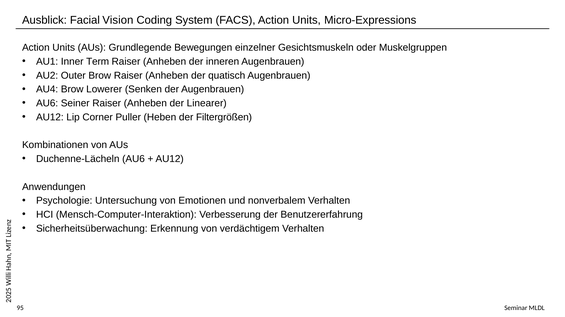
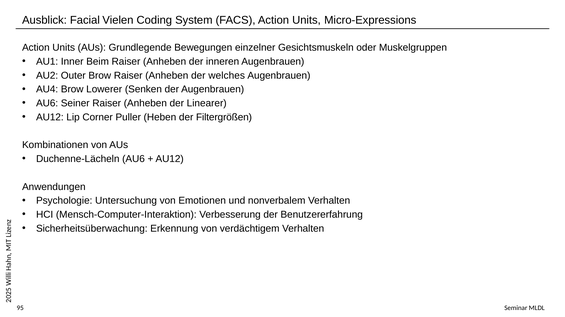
Vision: Vision -> Vielen (118, 20)
Term: Term -> Beim (98, 62)
quatisch: quatisch -> welches (227, 76)
